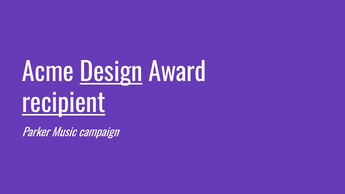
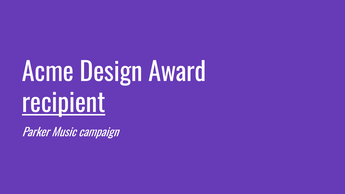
Design underline: present -> none (111, 73)
